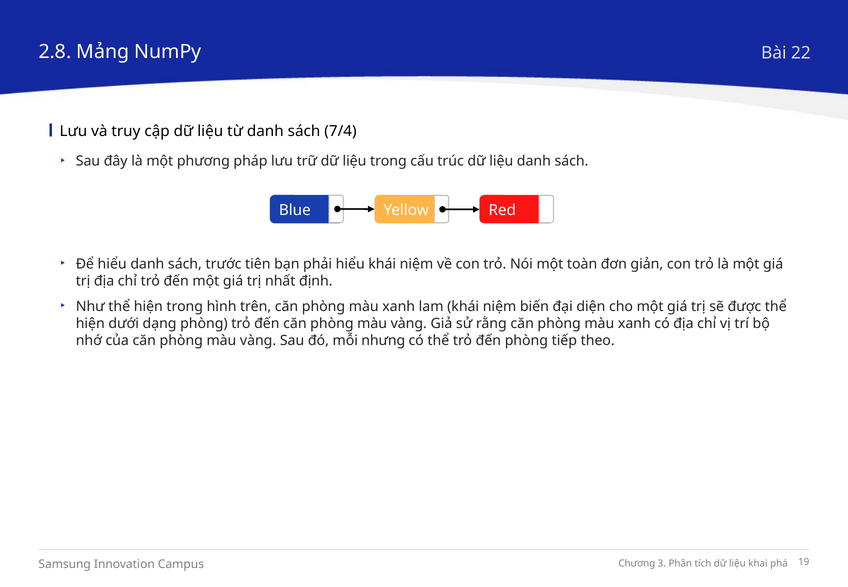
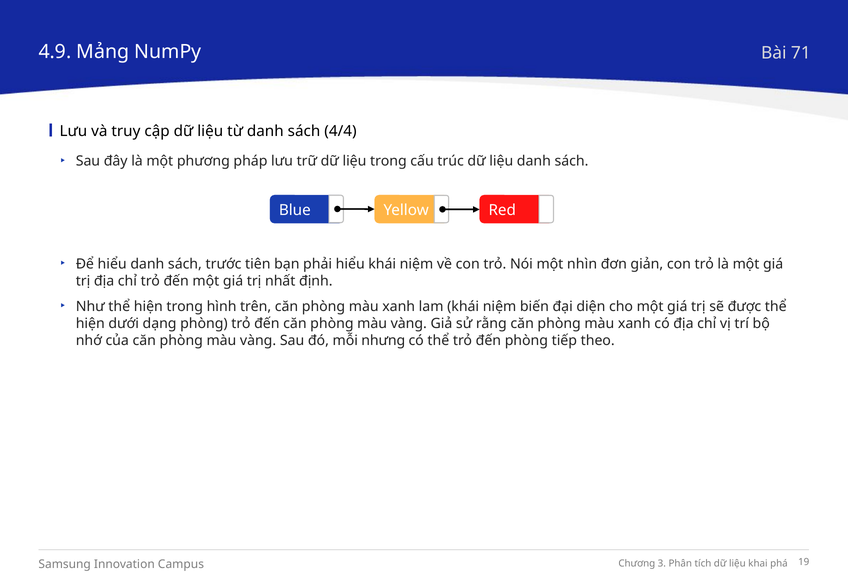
2.8: 2.8 -> 4.9 (55, 52)
22: 22 -> 71 (801, 53)
7/4: 7/4 -> 4/4 (340, 131)
toàn: toàn -> nhìn (582, 264)
